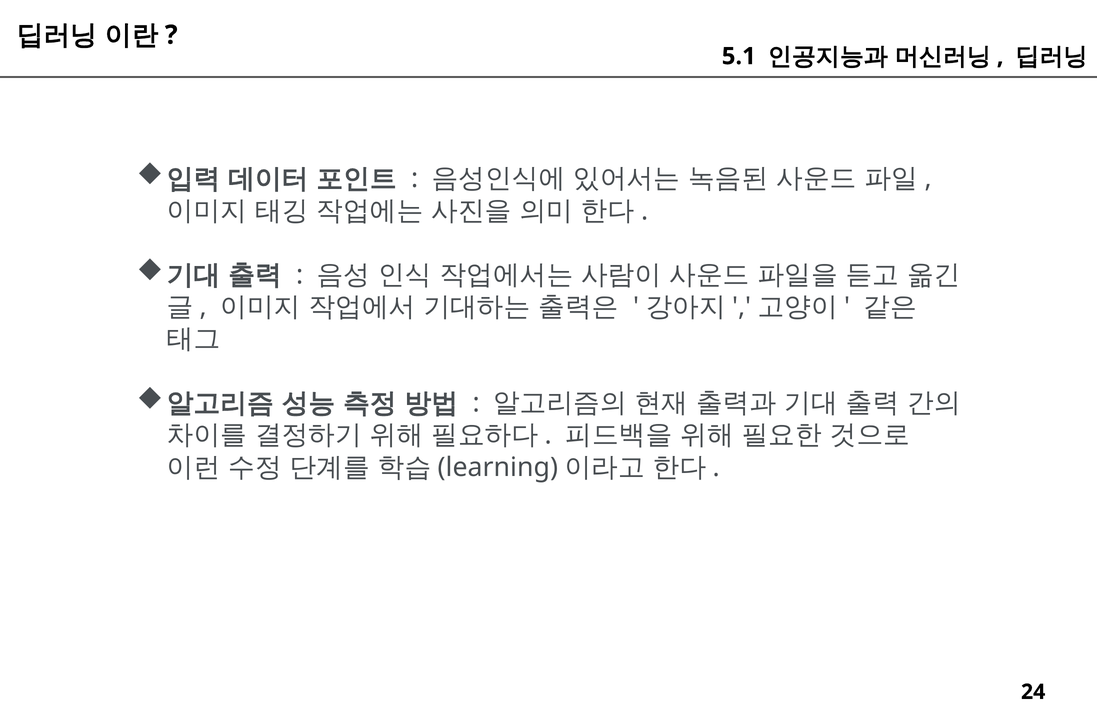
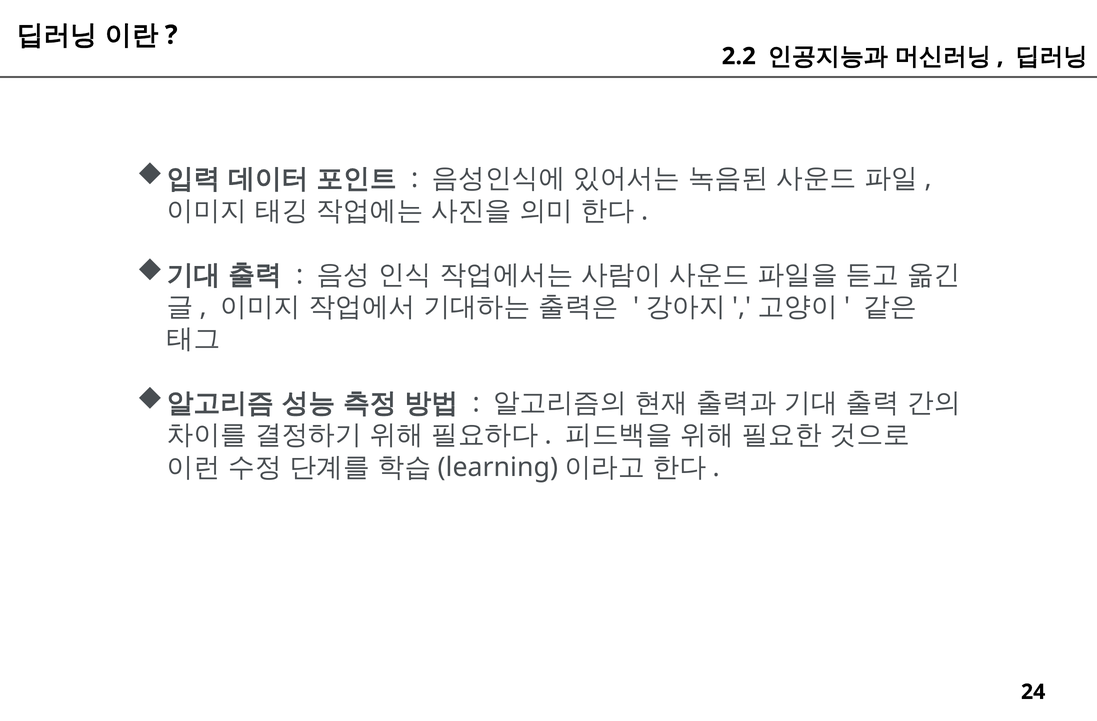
5.1: 5.1 -> 2.2 (739, 56)
